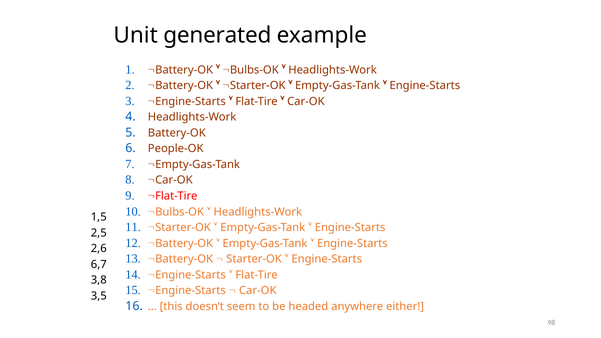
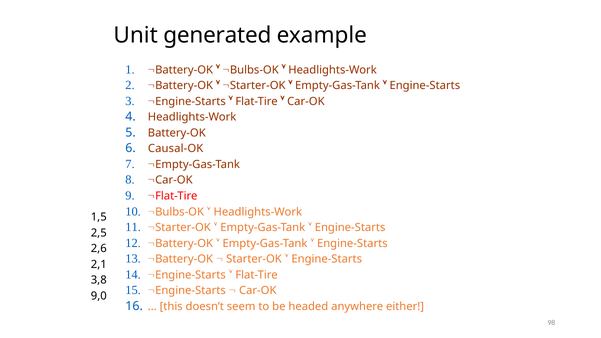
People-OK: People-OK -> Causal-OK (176, 149)
6,7: 6,7 -> 2,1 (99, 264)
3,5: 3,5 -> 9,0 (99, 296)
